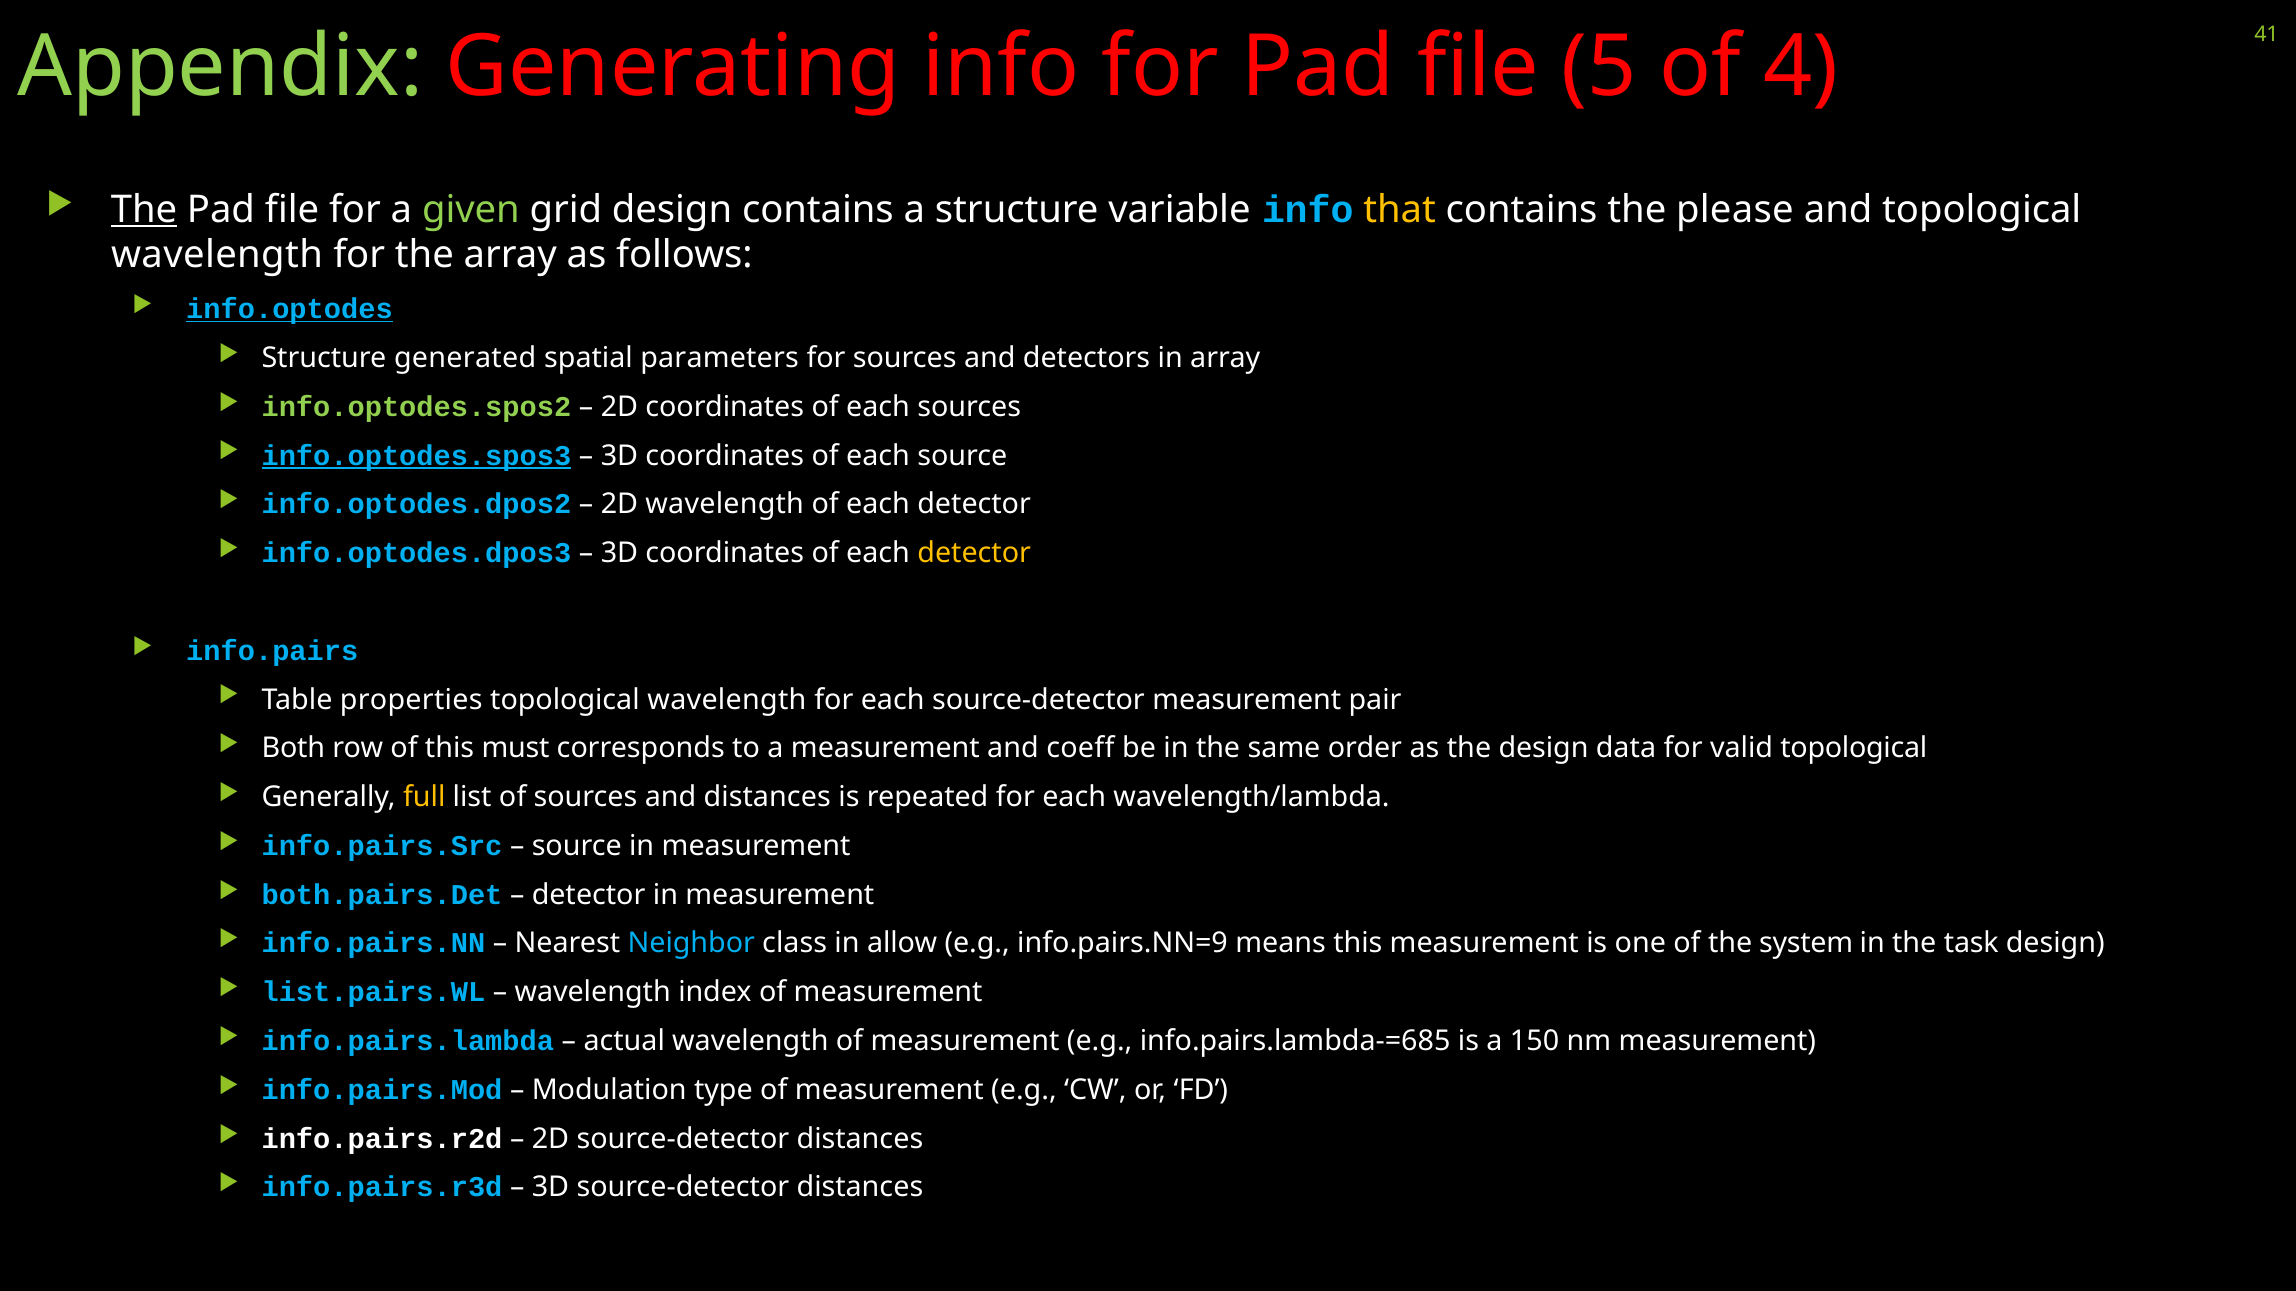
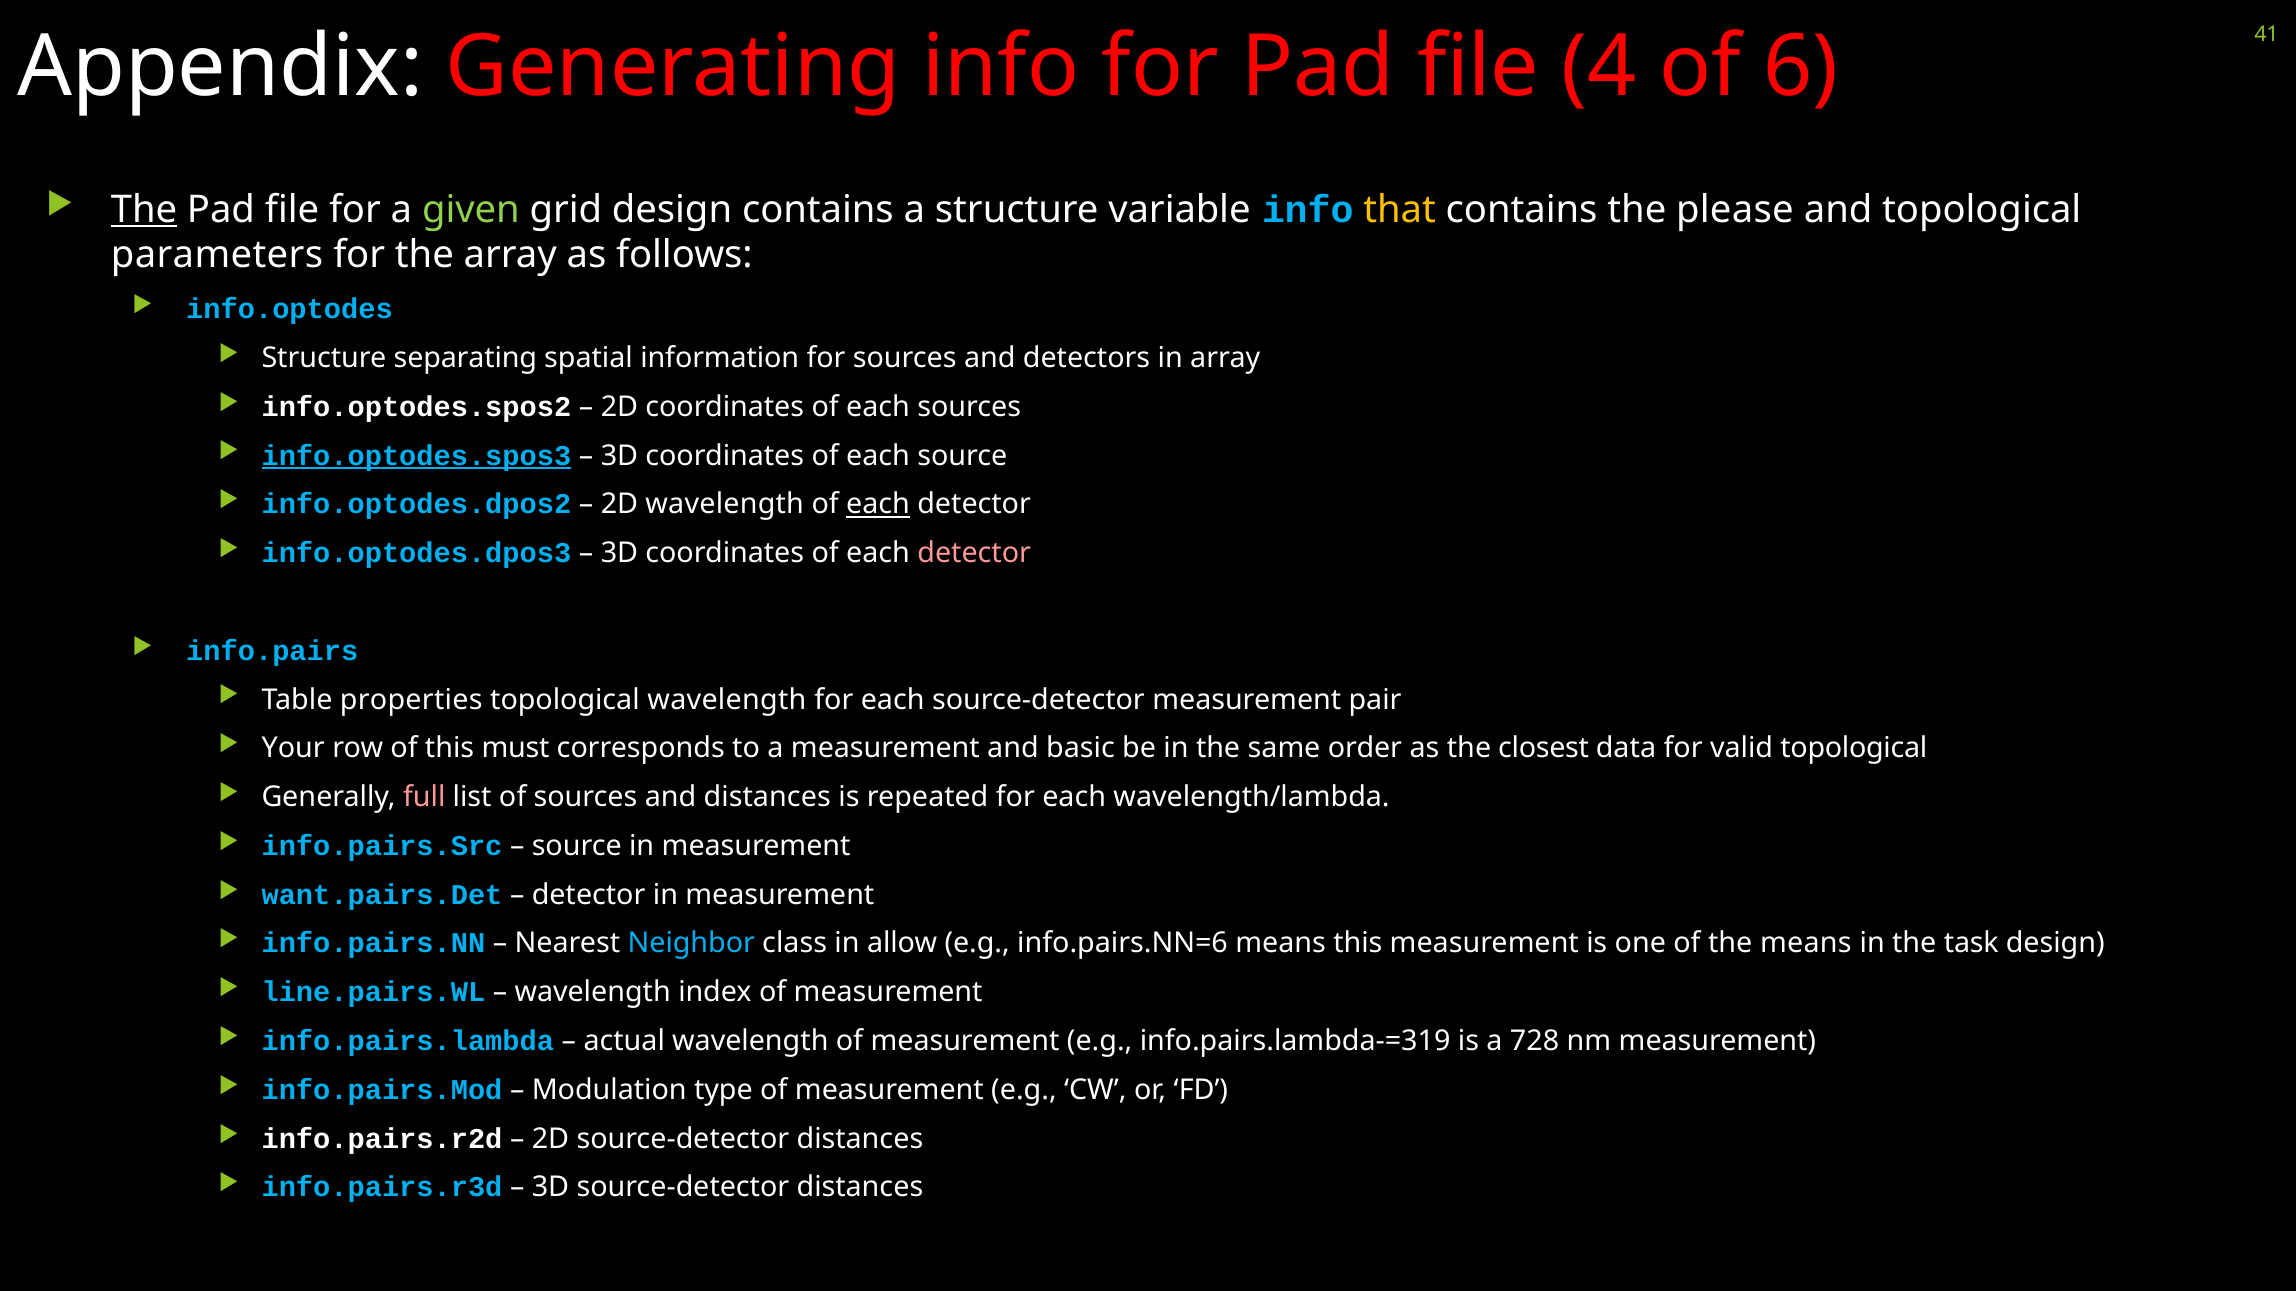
Appendix colour: light green -> white (220, 67)
5: 5 -> 4 (1599, 67)
4: 4 -> 6 (1801, 67)
wavelength: wavelength -> parameters (217, 255)
info.optodes underline: present -> none (289, 309)
generated: generated -> separating (465, 358)
parameters: parameters -> information (720, 358)
info.optodes.spos2 colour: light green -> white (416, 407)
each underline: none -> present (878, 505)
detector colour: yellow -> pink (974, 553)
Both: Both -> Your (293, 749)
coeff: coeff -> basic (1081, 749)
the design: design -> closest (1544, 749)
full colour: yellow -> pink (424, 797)
both.pairs.Det: both.pairs.Det -> want.pairs.Det (382, 895)
info.pairs.NN=9: info.pairs.NN=9 -> info.pairs.NN=6 (1123, 944)
the system: system -> means (1806, 944)
list.pairs.WL: list.pairs.WL -> line.pairs.WL (373, 993)
info.pairs.lambda-=685: info.pairs.lambda-=685 -> info.pairs.lambda-=319 (1295, 1041)
150: 150 -> 728 (1535, 1041)
